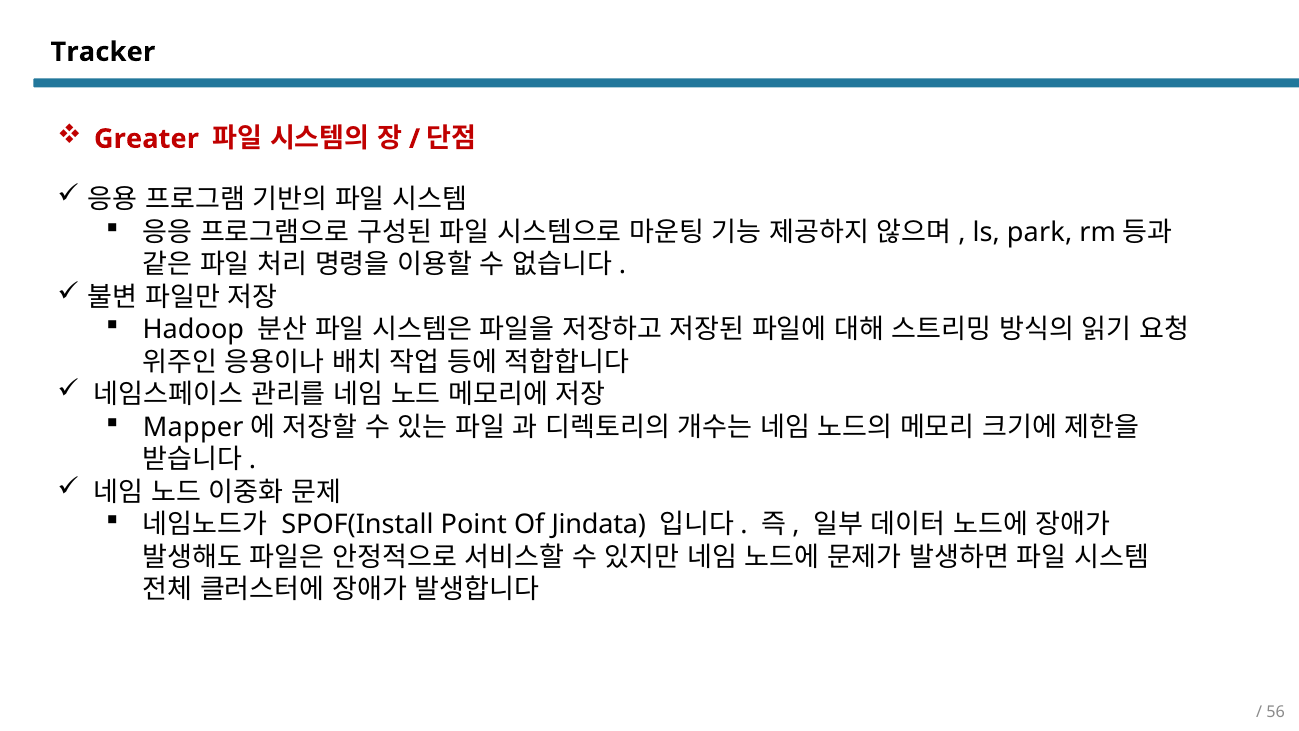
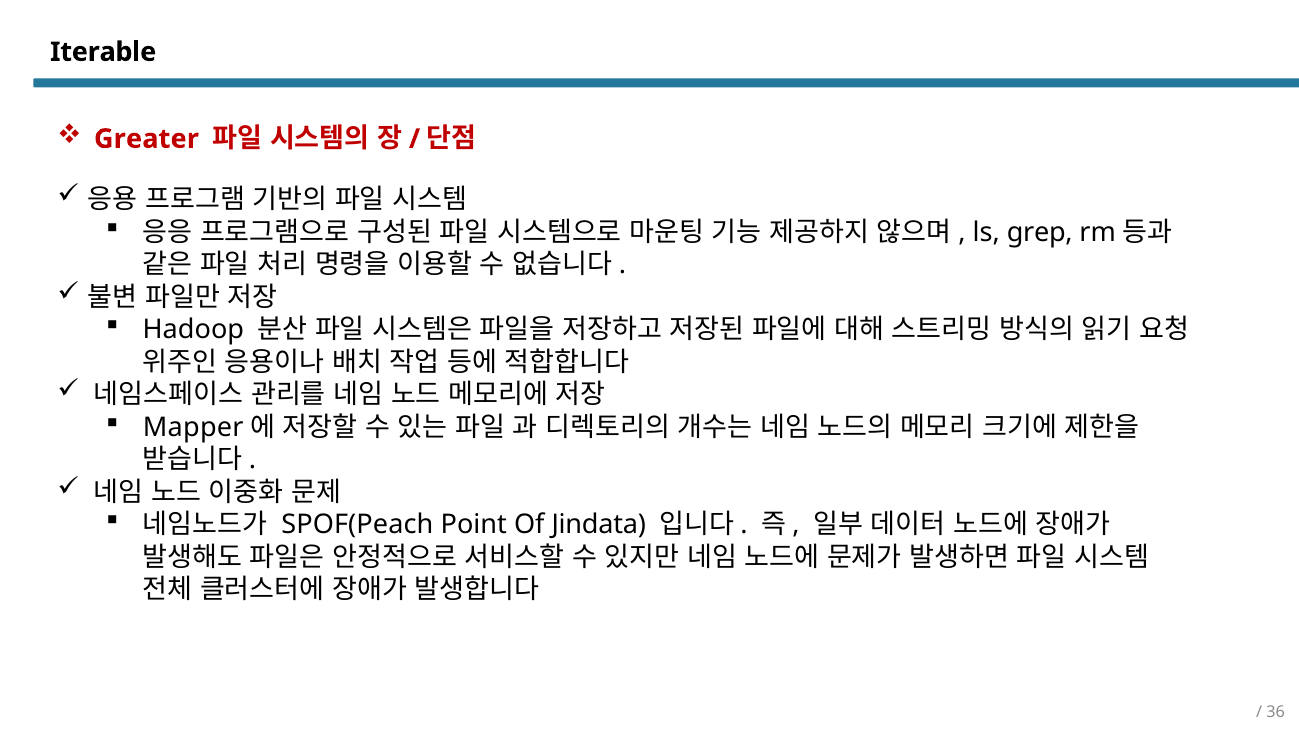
Tracker: Tracker -> Iterable (103, 52)
park: park -> grep (1040, 232)
SPOF(Install: SPOF(Install -> SPOF(Peach (357, 525)
56: 56 -> 36 (1276, 712)
